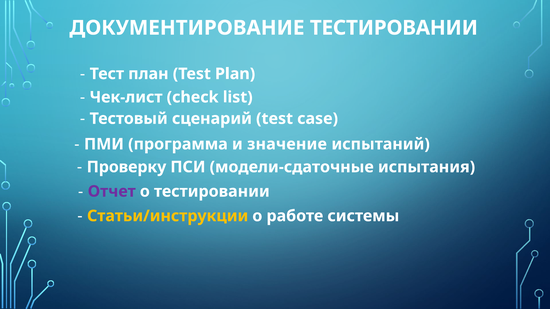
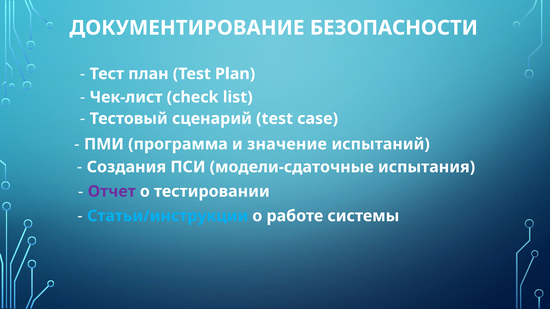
ДОКУМЕНТИРОВАНИЕ ТЕСТИРОВАНИИ: ТЕСТИРОВАНИИ -> БЕЗОПАСНОСТИ (394, 28)
Проверку: Проверку -> Создания (126, 167)
Статьи/инструкции colour: yellow -> light blue (168, 216)
